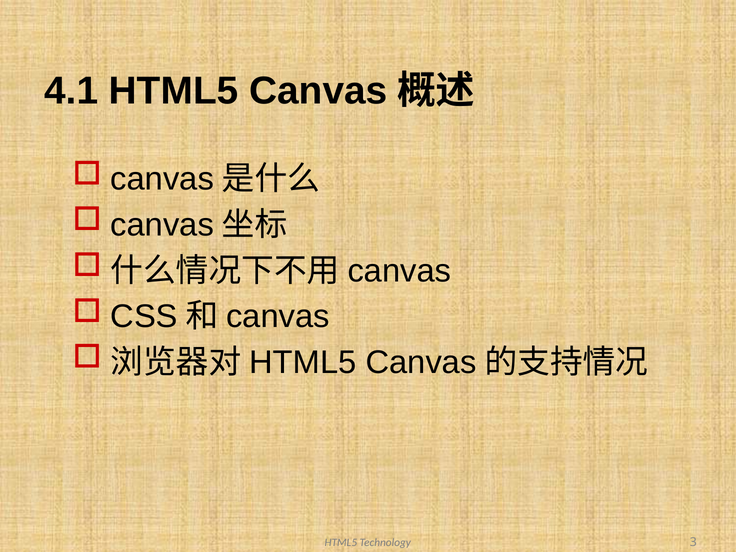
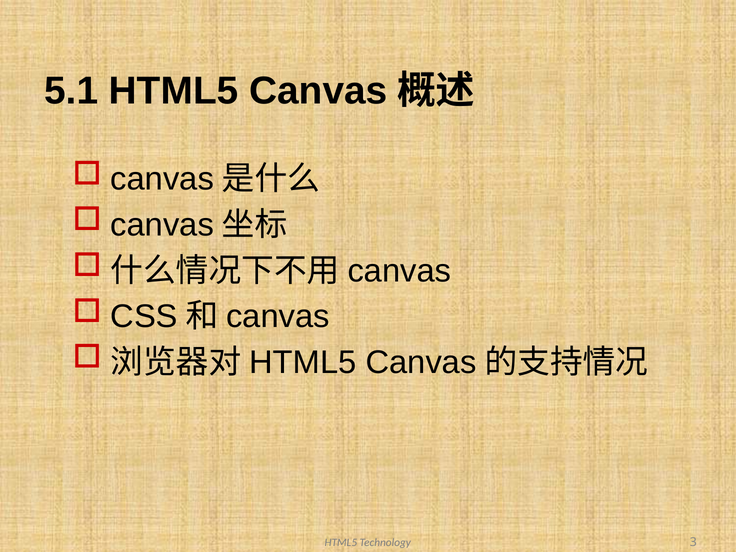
4.1: 4.1 -> 5.1 (71, 91)
